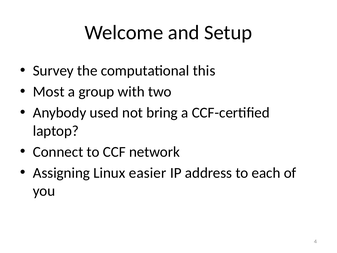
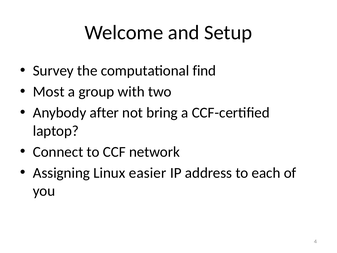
this: this -> find (204, 71)
used: used -> after (104, 113)
